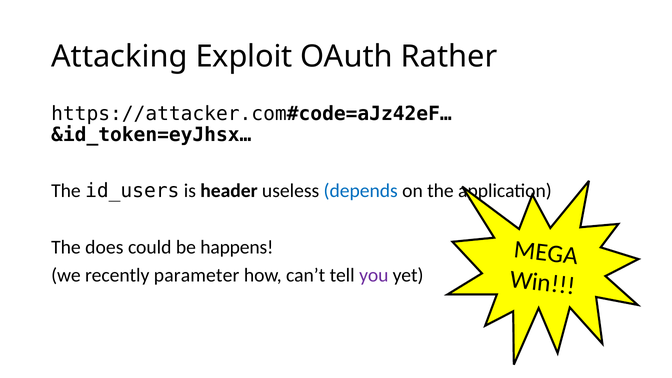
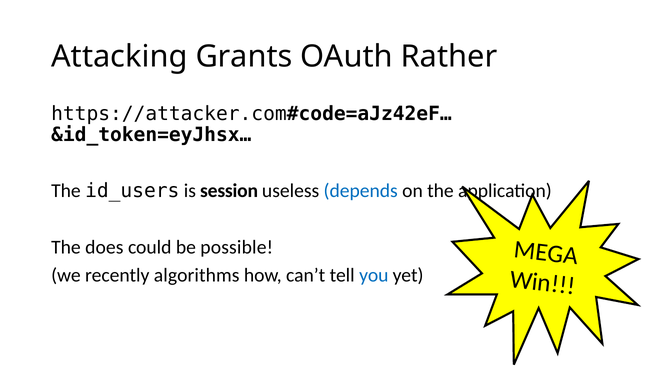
Exploit: Exploit -> Grants (244, 56)
header: header -> session (229, 191)
happens: happens -> possible (237, 247)
parameter: parameter -> algorithms (197, 275)
you colour: purple -> blue (374, 275)
